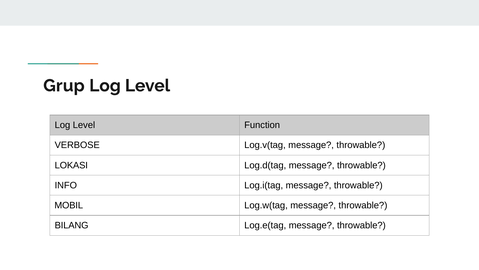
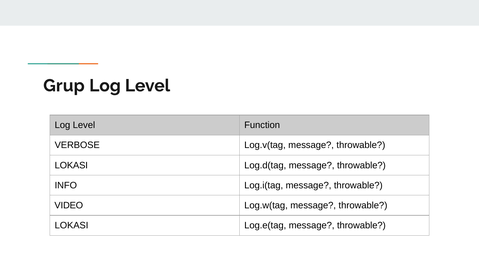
MOBIL: MOBIL -> VIDEO (69, 205)
BILANG: BILANG -> LOKASI (72, 225)
